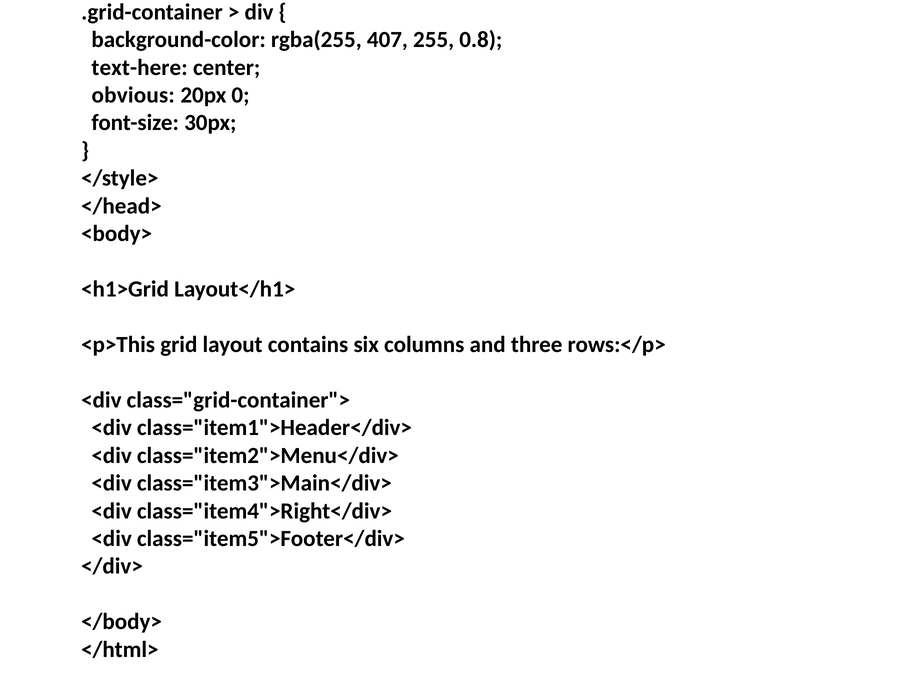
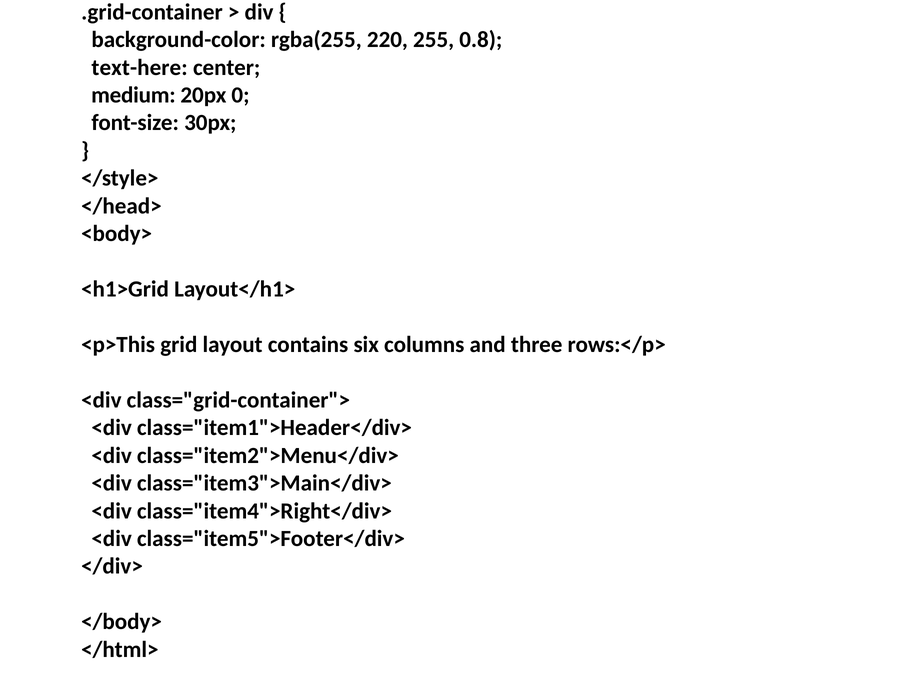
407: 407 -> 220 (387, 40)
obvious: obvious -> medium (133, 95)
